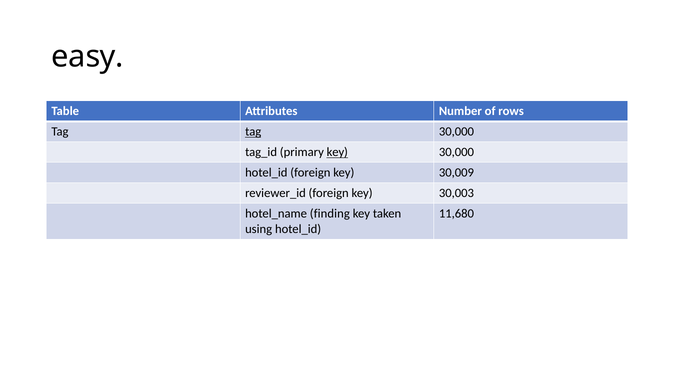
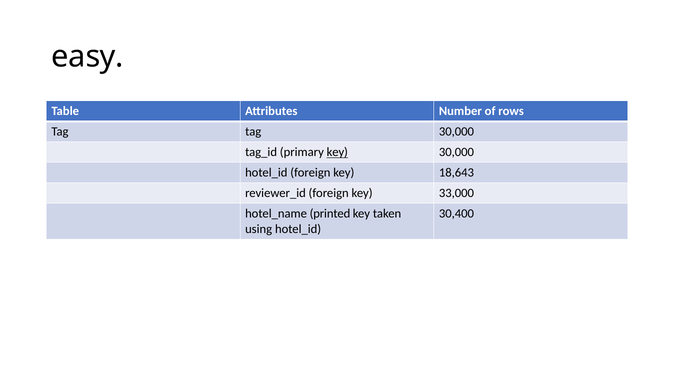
tag underline: present -> none (253, 132)
30,009: 30,009 -> 18,643 (456, 173)
30,003: 30,003 -> 33,000 (456, 193)
finding: finding -> printed (330, 214)
11,680: 11,680 -> 30,400 (456, 214)
